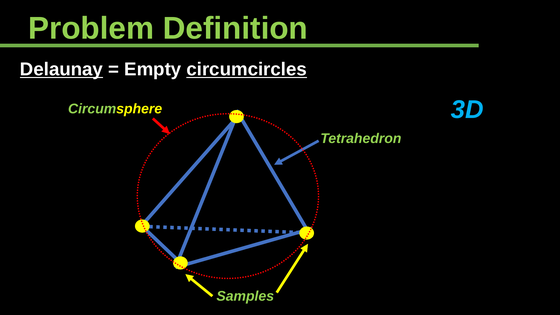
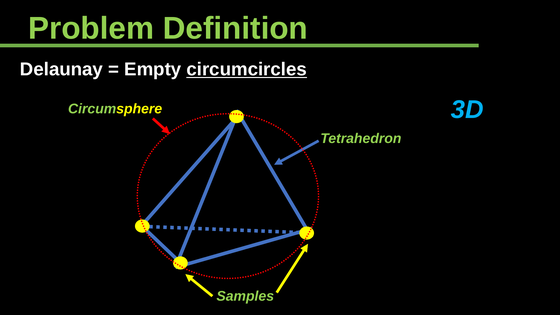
Delaunay underline: present -> none (61, 69)
